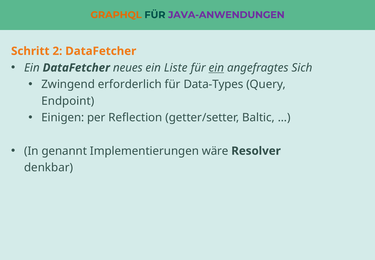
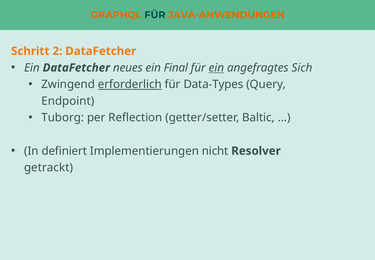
JAVA-ANWENDUNGEN colour: purple -> orange (226, 15)
Liste: Liste -> Final (176, 68)
erforderlich underline: none -> present (130, 84)
Einigen: Einigen -> Tuborg (63, 117)
genannt: genannt -> definiert (64, 151)
wäre: wäre -> nicht (215, 151)
denkbar: denkbar -> getrackt (49, 167)
